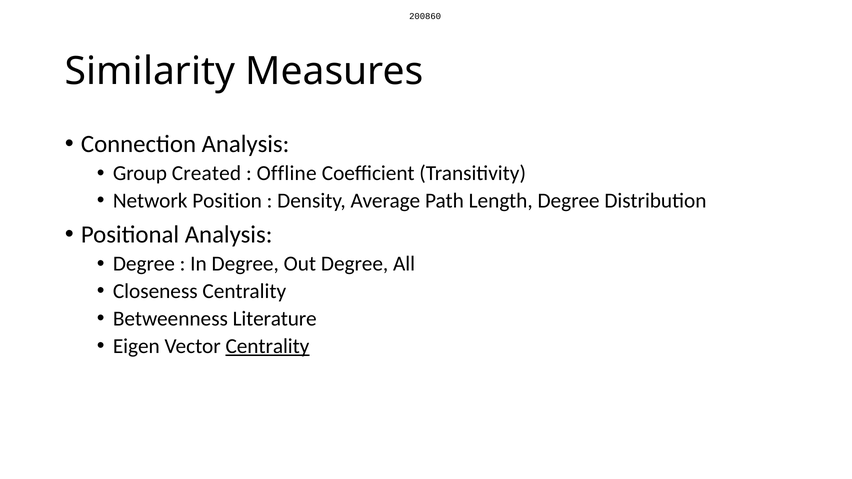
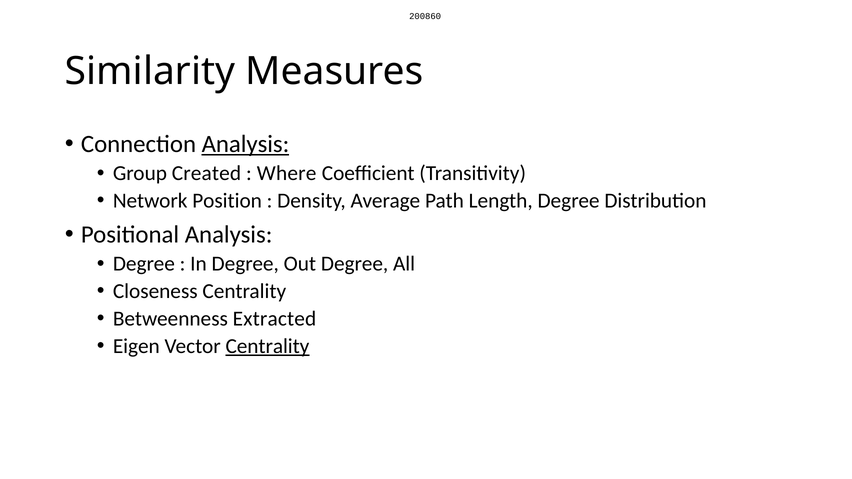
Analysis underline: none -> present (245, 144)
Offline: Offline -> Where (287, 173)
Literature: Literature -> Extracted (275, 319)
